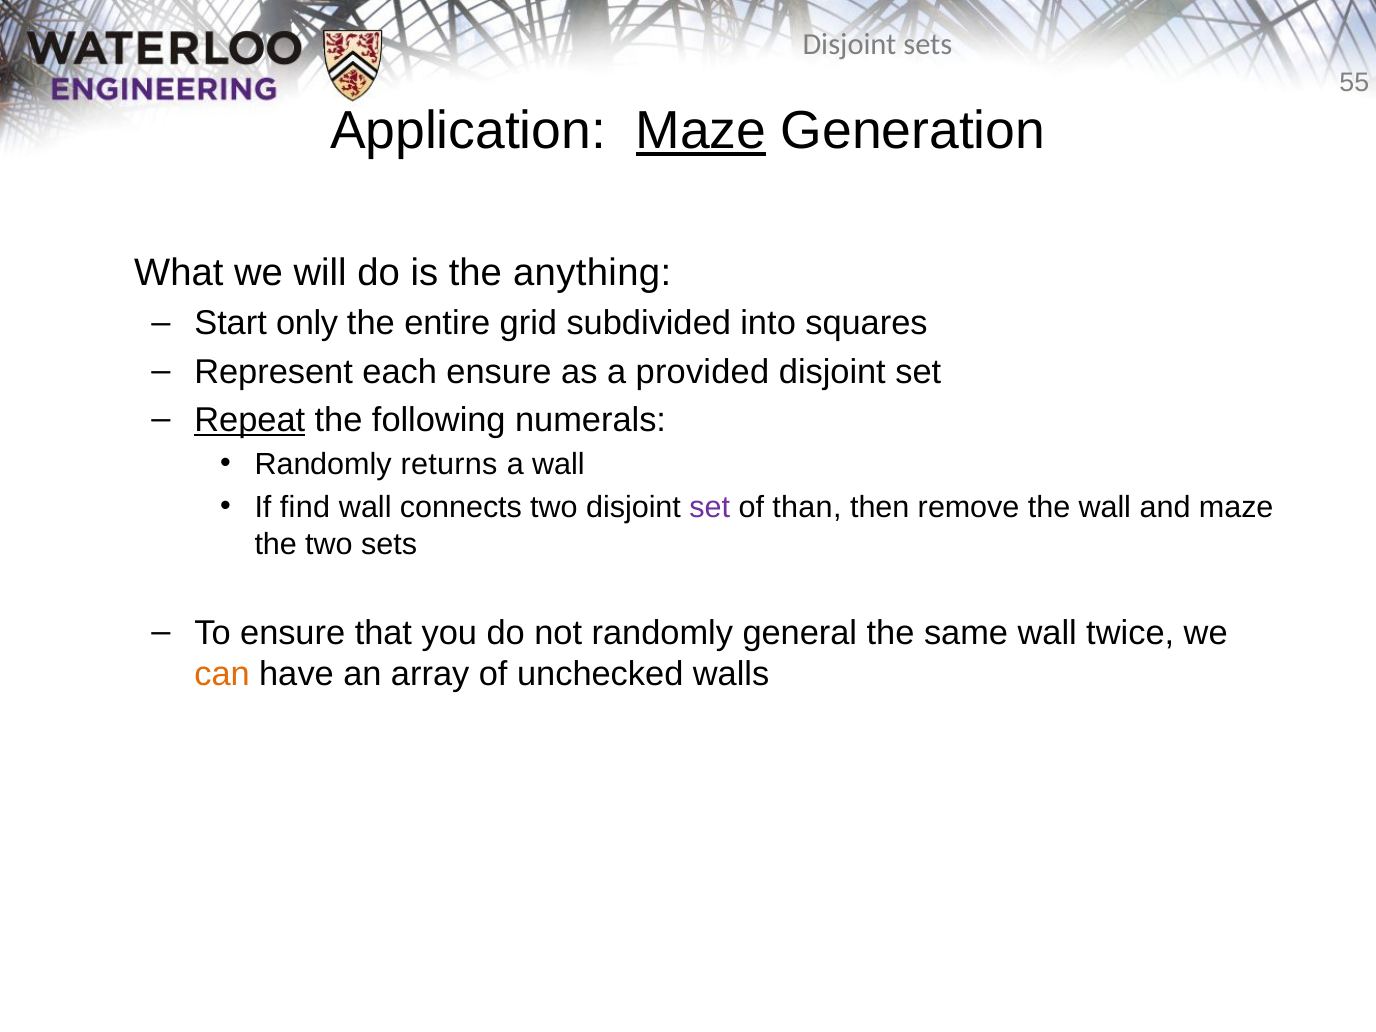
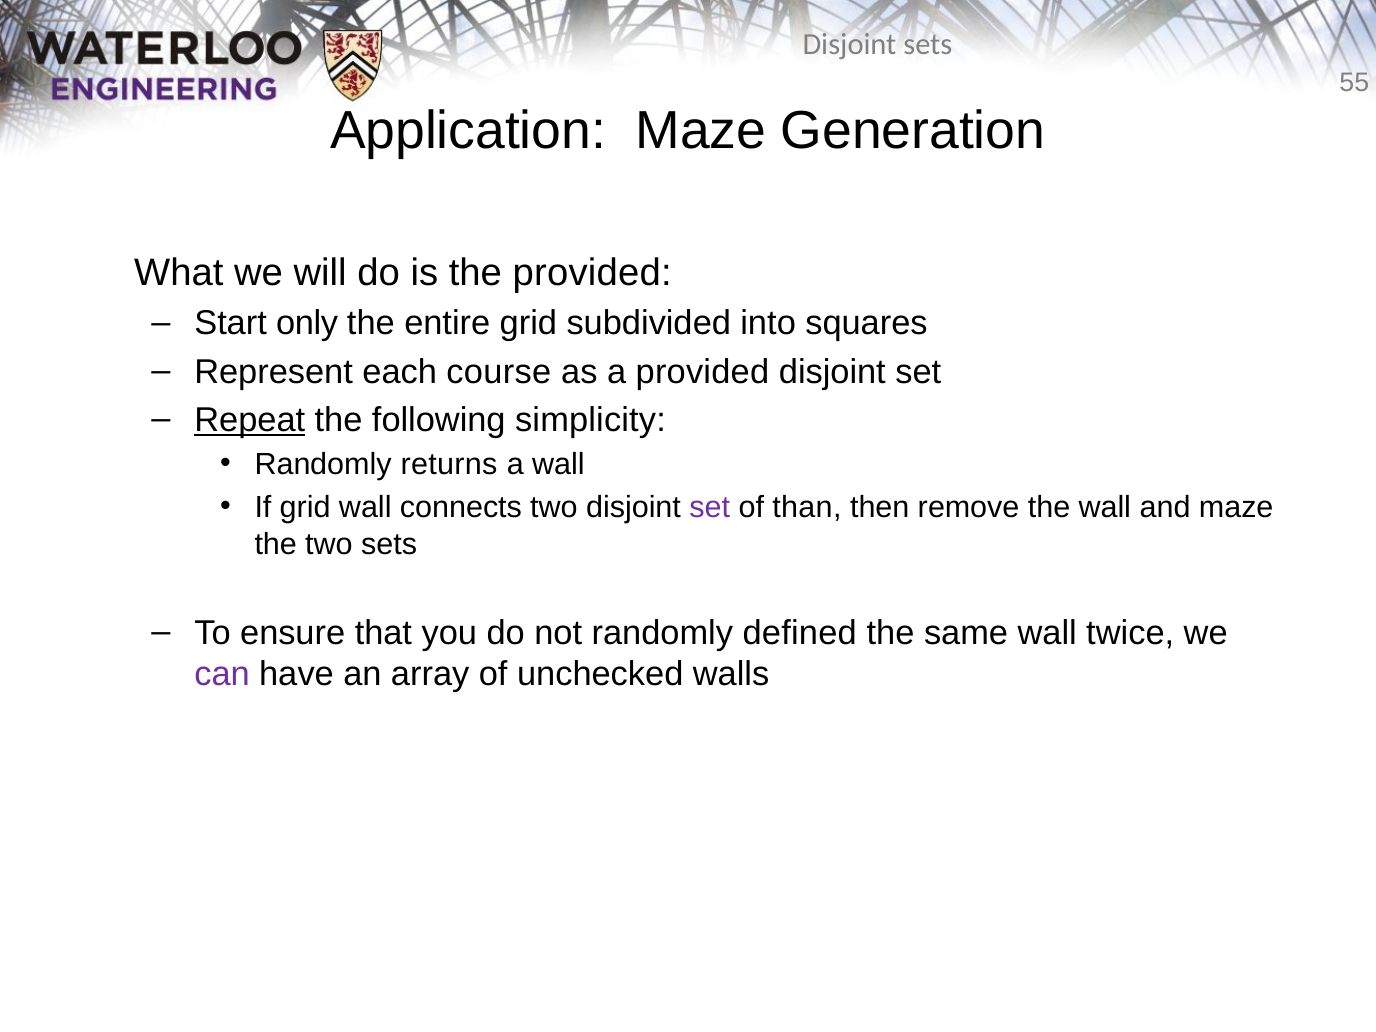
Maze underline: present -> none (701, 131)
the anything: anything -> provided (592, 273)
each ensure: ensure -> course (499, 372)
numerals: numerals -> simplicity (590, 420)
If find: find -> grid (305, 507)
general: general -> defined (800, 633)
can colour: orange -> purple (222, 674)
